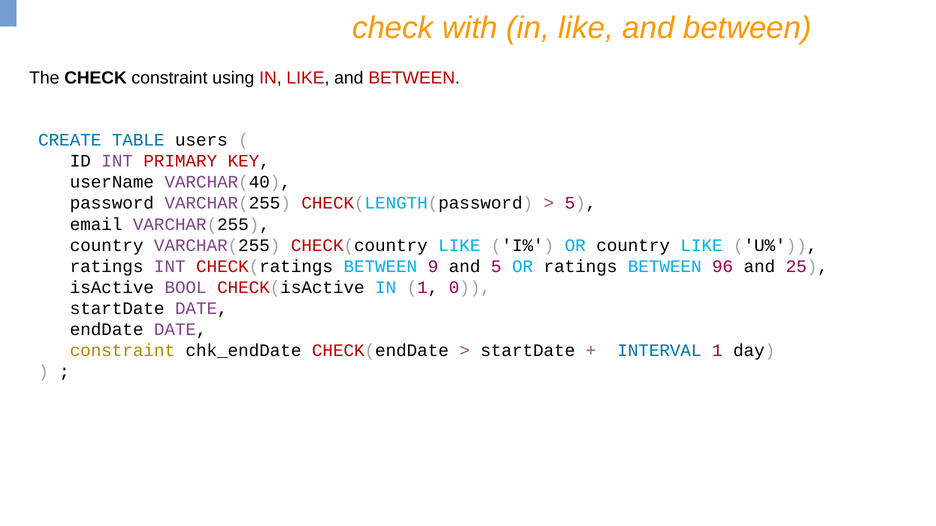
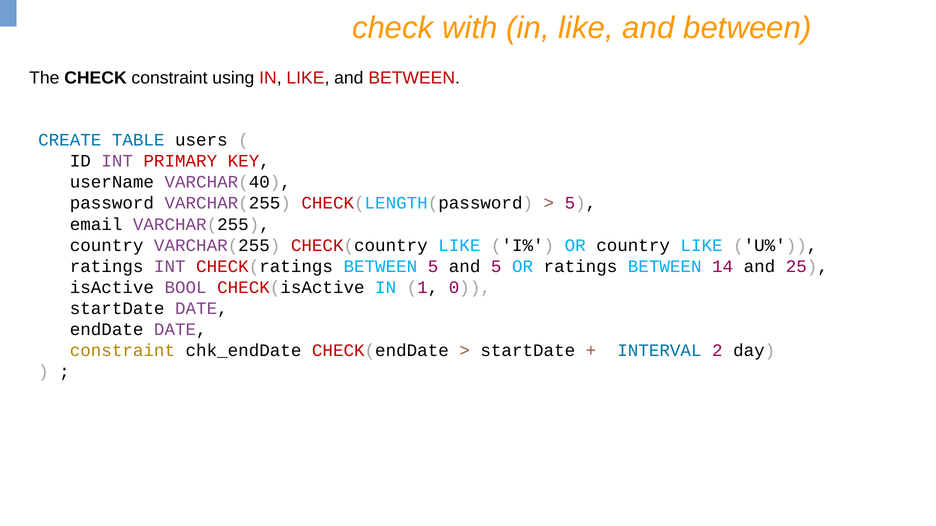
BETWEEN 9: 9 -> 5 (433, 267)
96: 96 -> 14 (723, 267)
INTERVAL 1: 1 -> 2 (717, 351)
